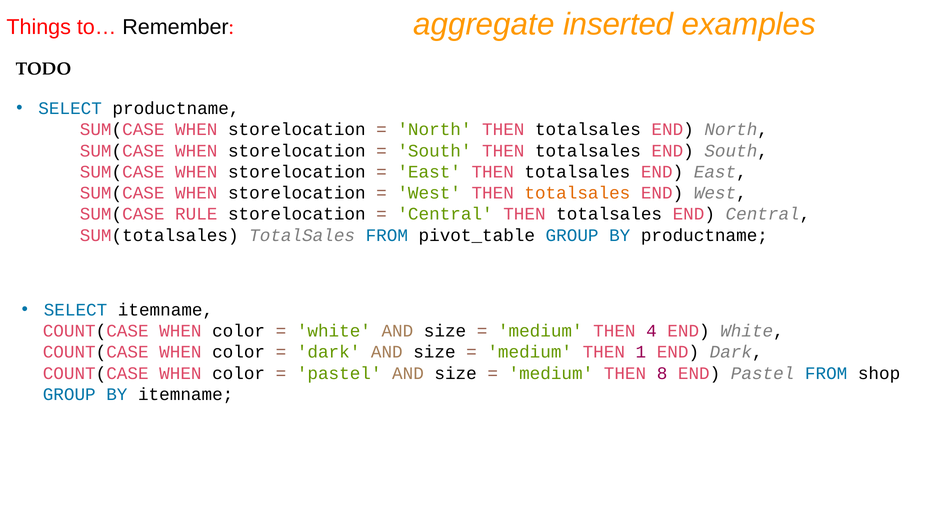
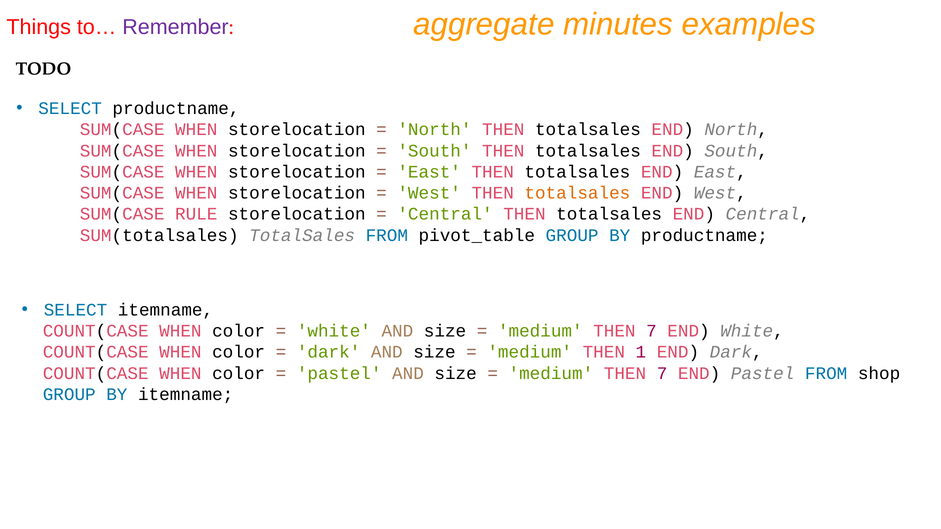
inserted: inserted -> minutes (618, 24)
Remember colour: black -> purple (175, 27)
4: 4 -> 7 (651, 331)
8: 8 -> 7 (662, 373)
